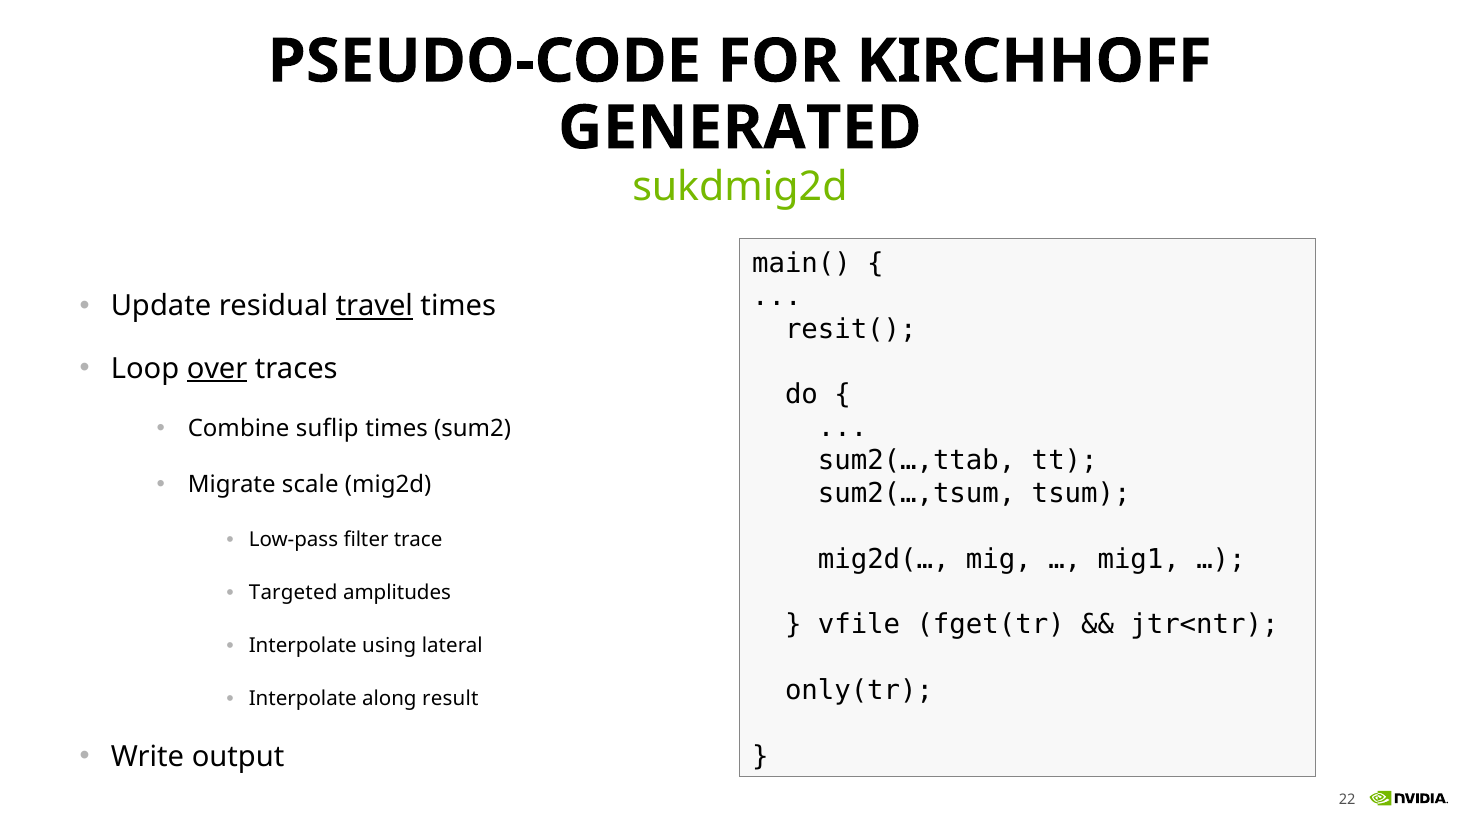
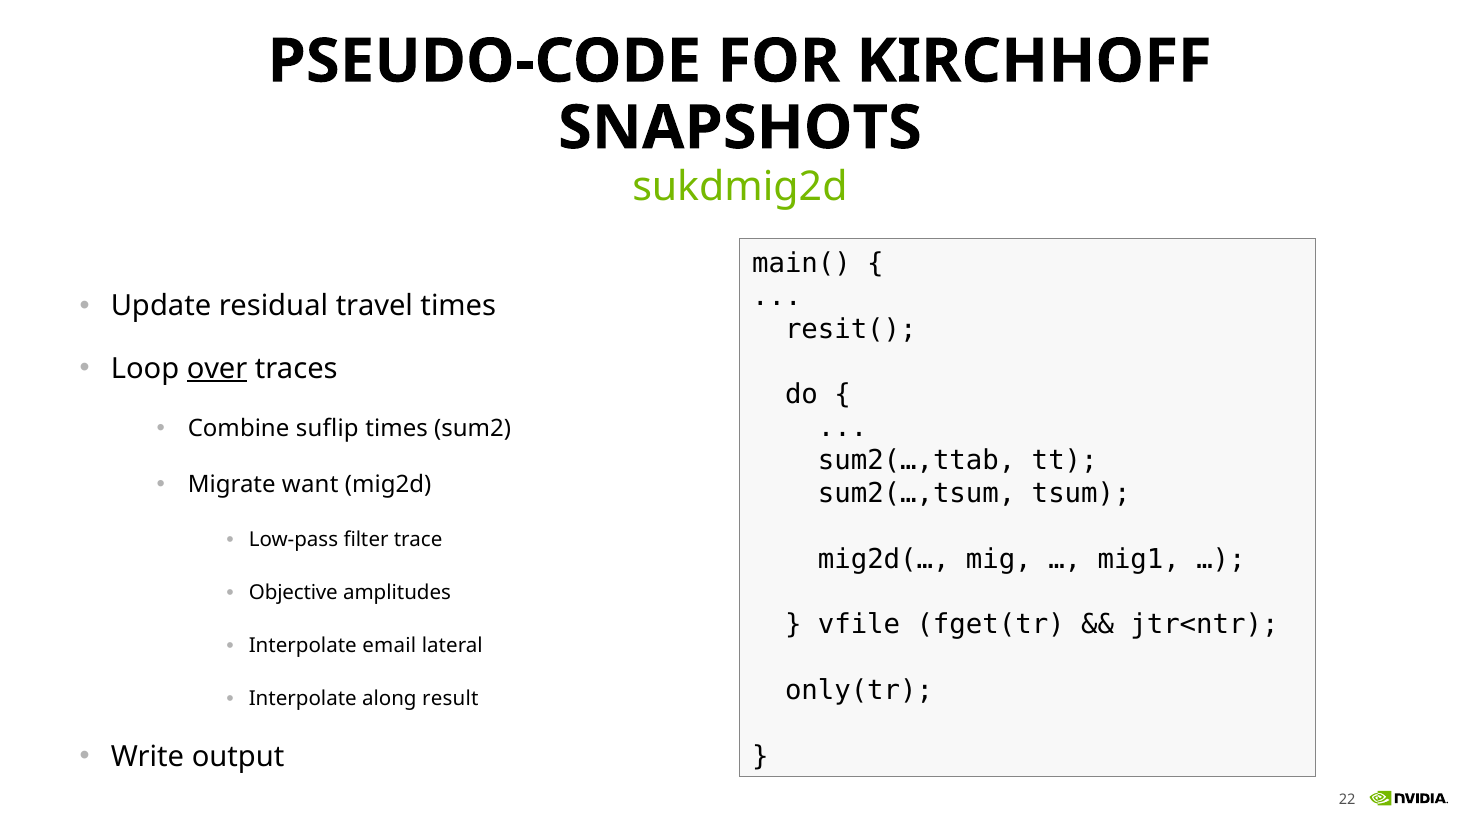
GENERATED: GENERATED -> SNAPSHOTS (740, 128)
travel underline: present -> none (374, 307)
scale: scale -> want (310, 485)
Targeted: Targeted -> Objective (293, 593)
using: using -> email (389, 646)
